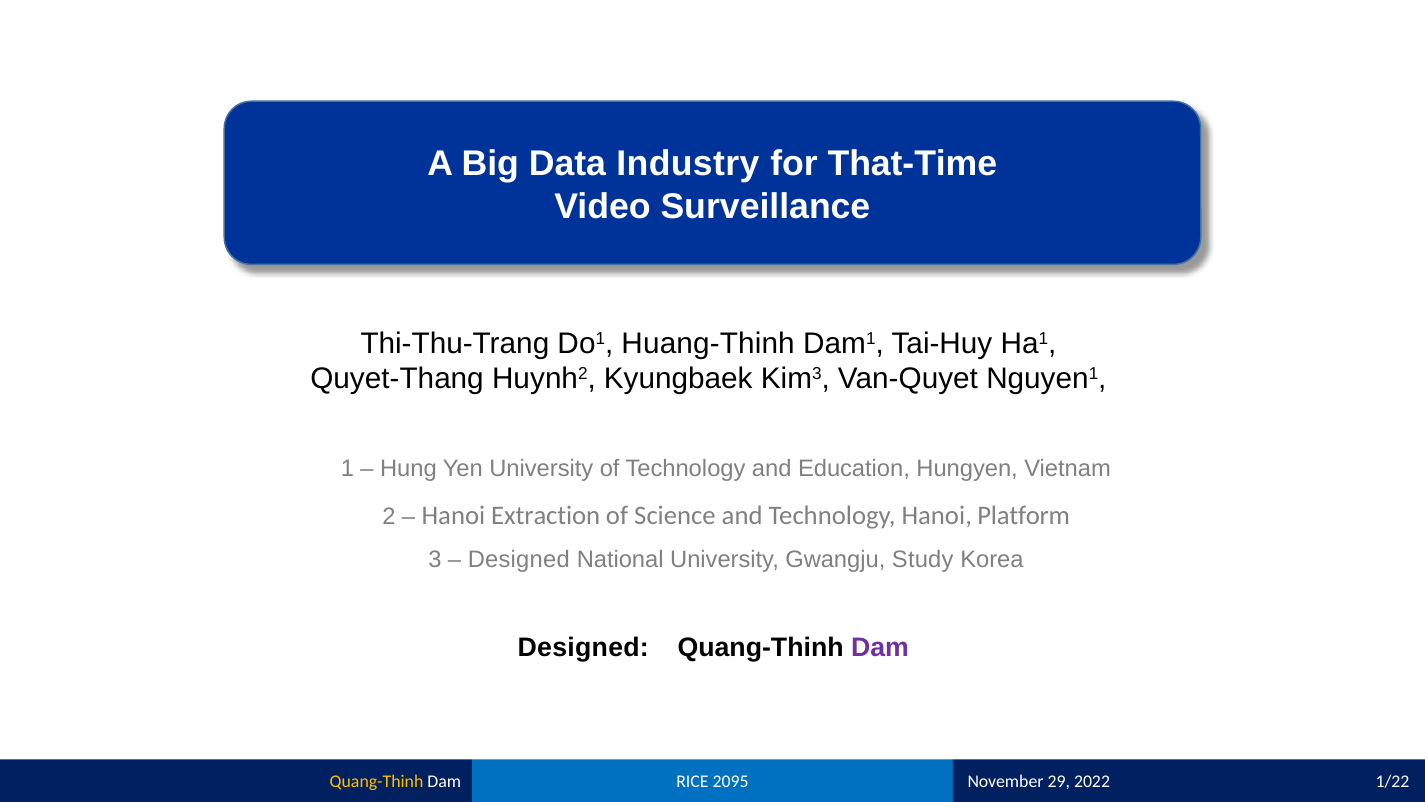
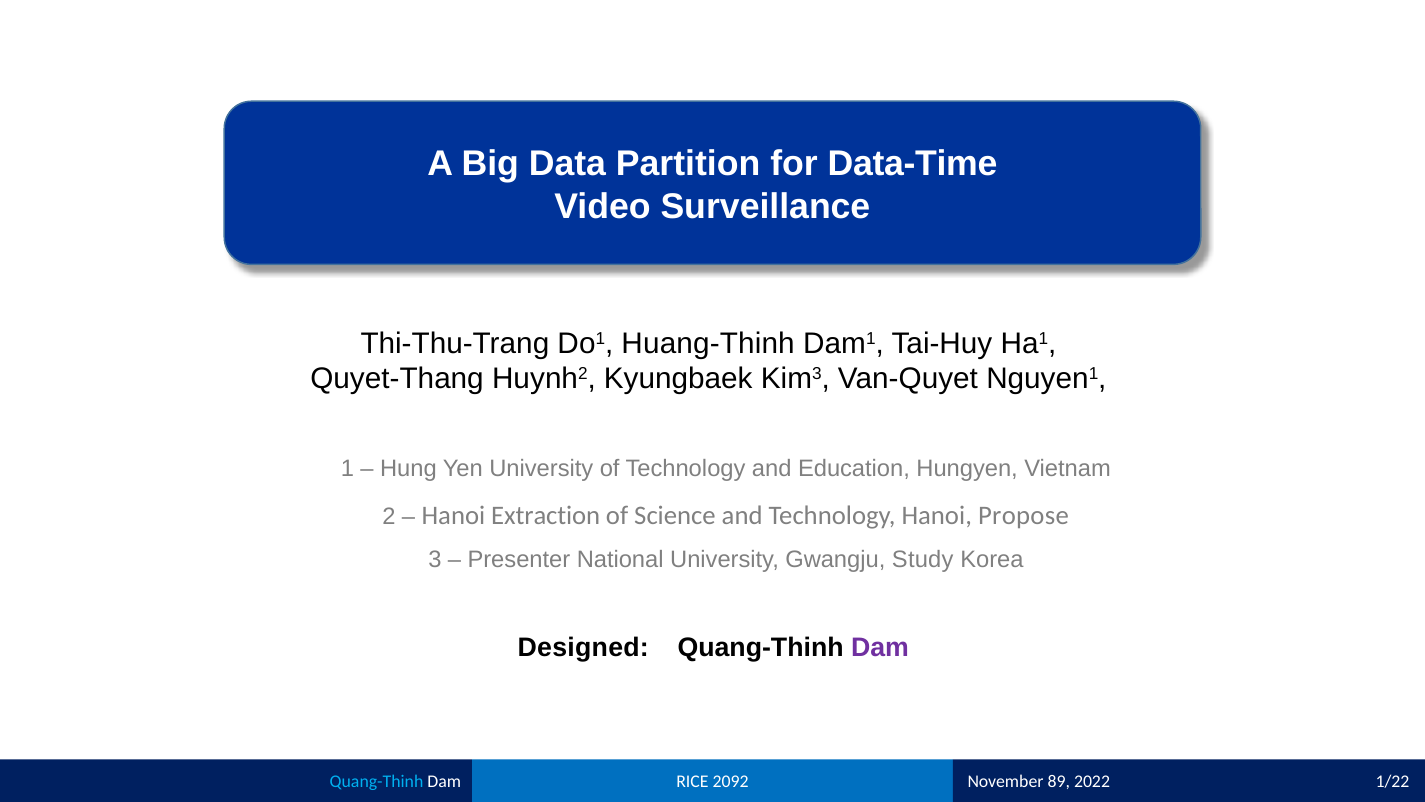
Industry: Industry -> Partition (688, 164)
That-Time: That-Time -> Data-Time (912, 164)
Platform: Platform -> Propose (1023, 515)
Designed: Designed -> Presenter (519, 559)
Quang-Thinh colour: yellow -> light blue (377, 781)
2095: 2095 -> 2092 (731, 781)
29: 29 -> 89 (1059, 781)
